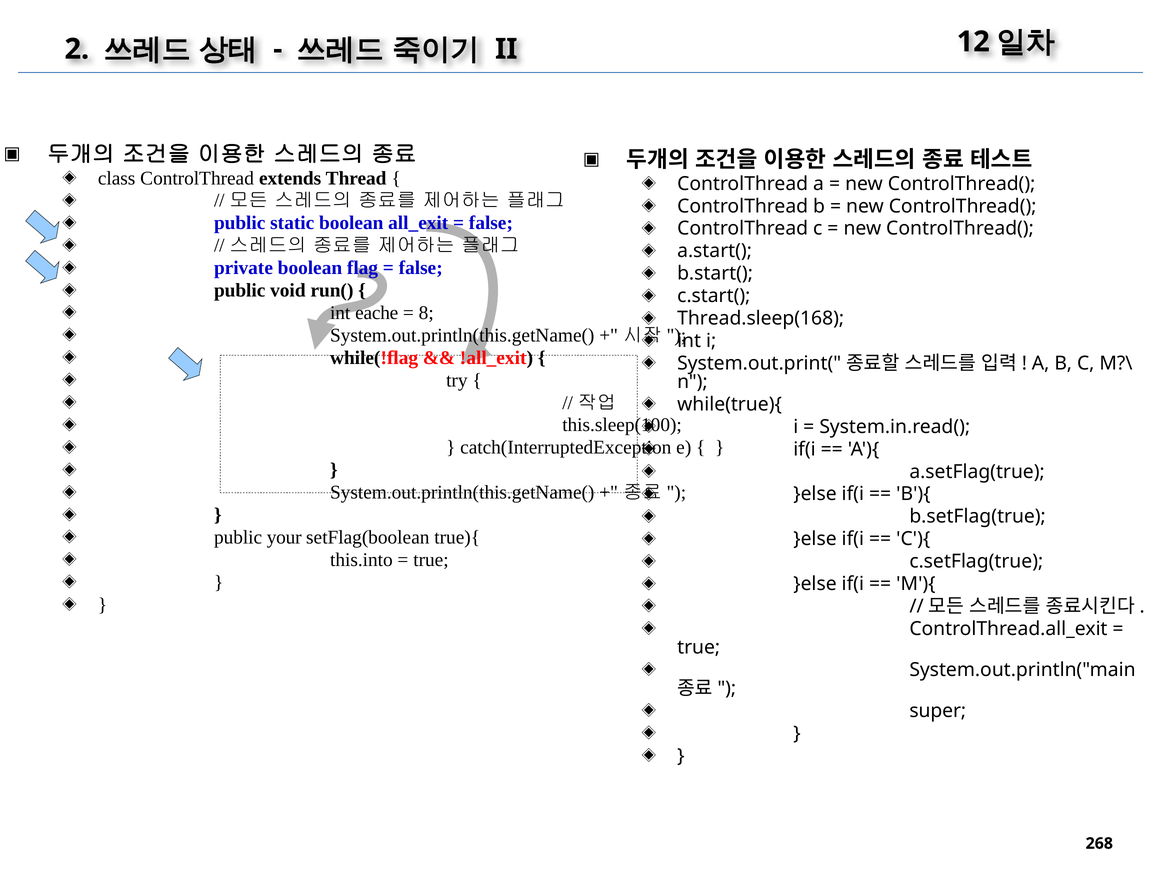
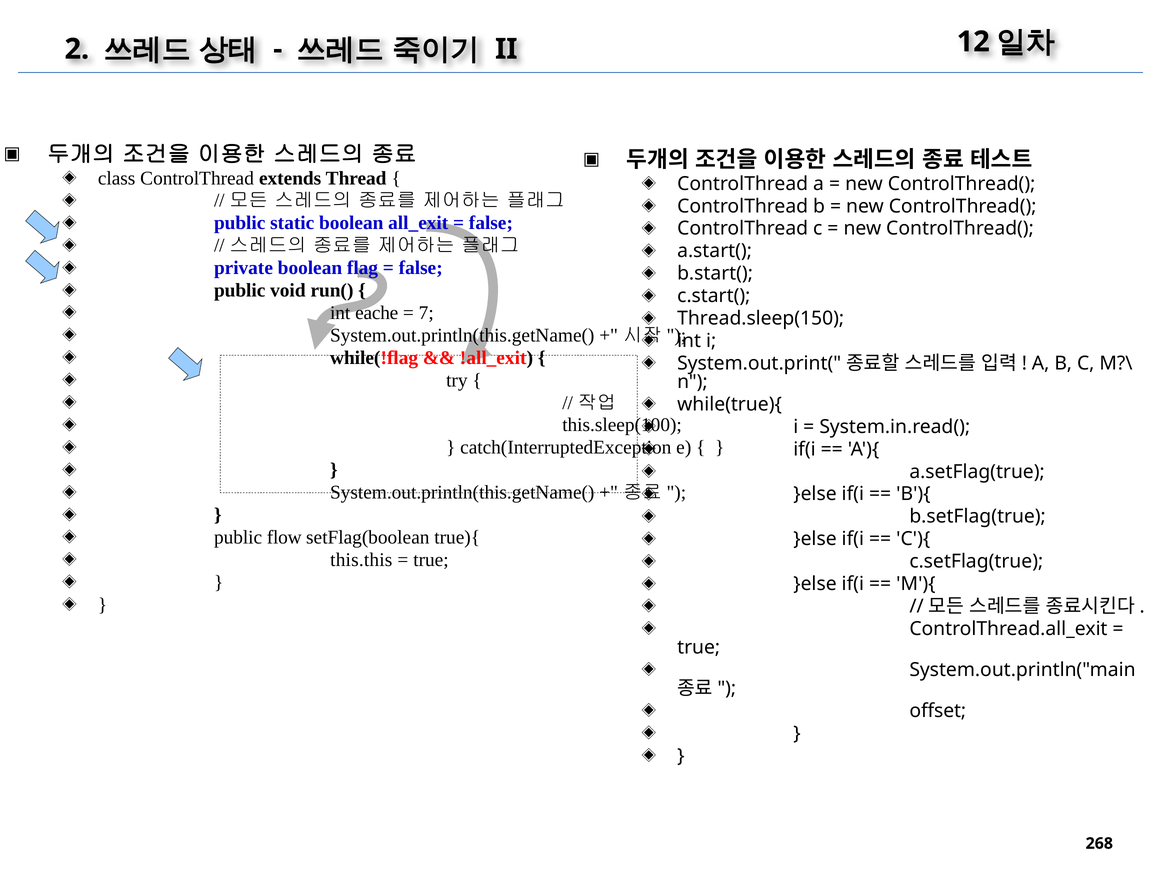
8: 8 -> 7 (426, 313)
Thread.sleep(168: Thread.sleep(168 -> Thread.sleep(150 (761, 318)
your: your -> flow (284, 537)
this.into: this.into -> this.this (361, 560)
super: super -> offset (938, 711)
